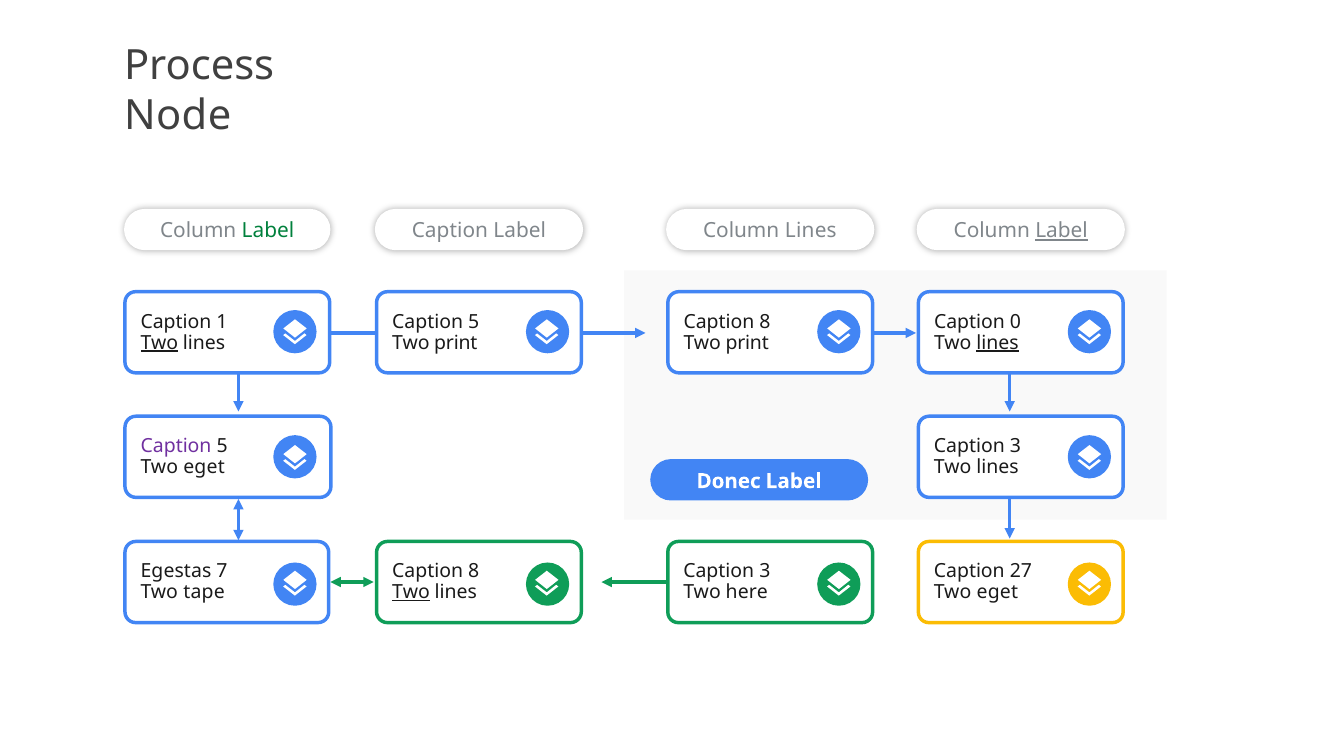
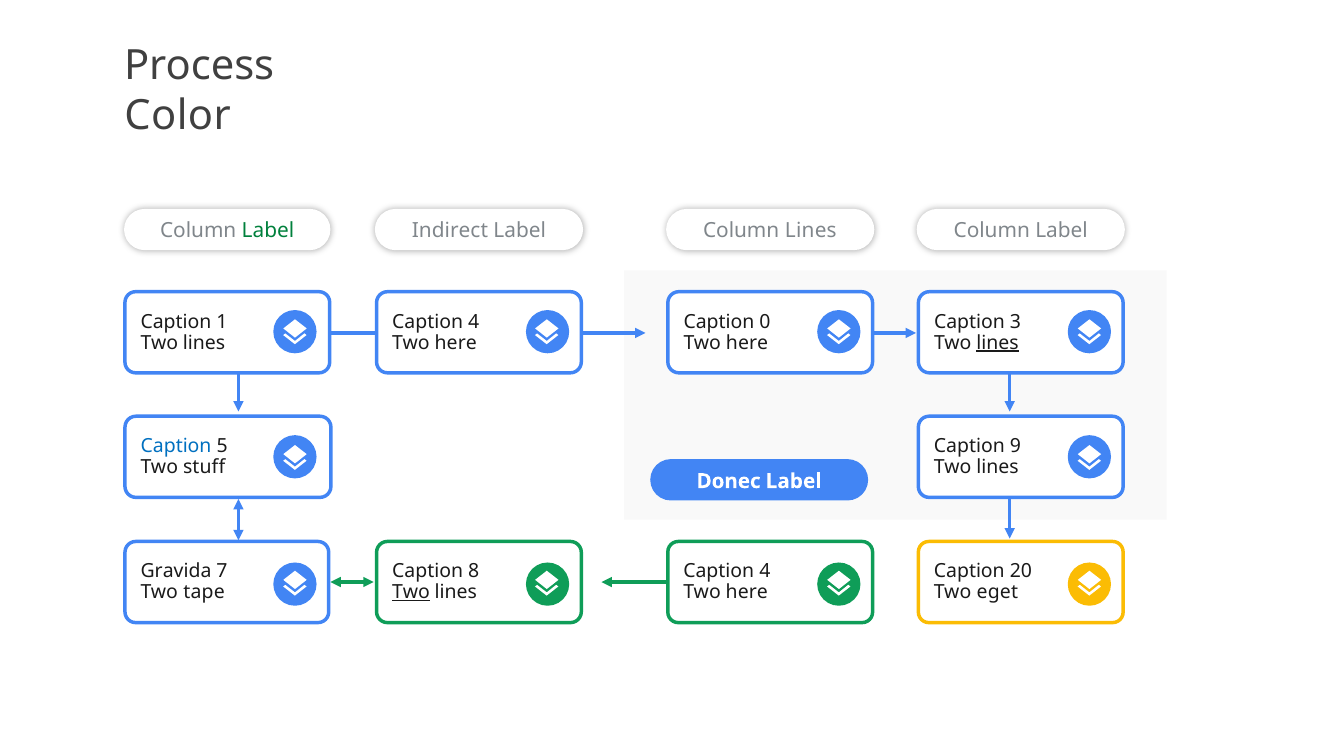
Node: Node -> Color (178, 116)
Caption: Caption -> Indirect (450, 231)
Label underline: present -> none (1062, 231)
5: 5 -> 4 (474, 322)
8: 8 -> 0 (765, 322)
0: 0 -> 3 (1016, 322)
Two underline: present -> none (159, 343)
print: print -> here (456, 343)
print: print -> here (747, 343)
Caption colour: purple -> blue (176, 446)
3: 3 -> 9 (1015, 446)
eget: eget -> stuff (204, 467)
Egestas: Egestas -> Gravida (176, 571)
3: 3 -> 4 (765, 571)
27: 27 -> 20 (1021, 571)
